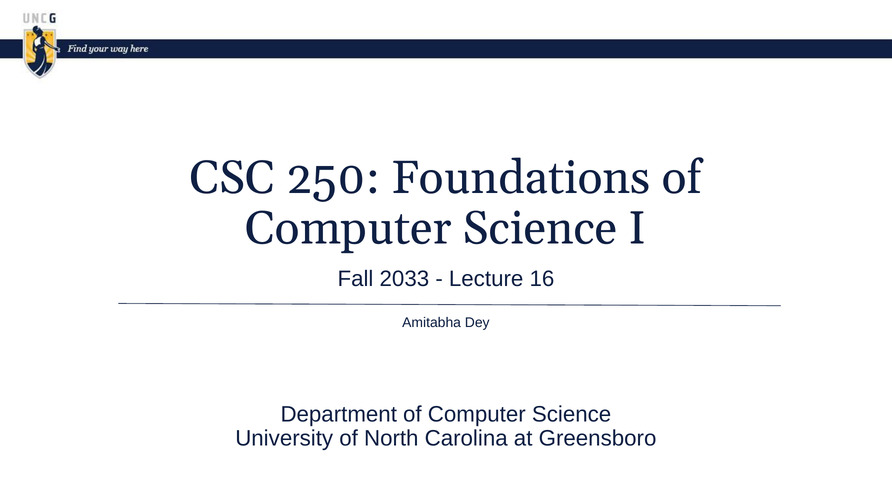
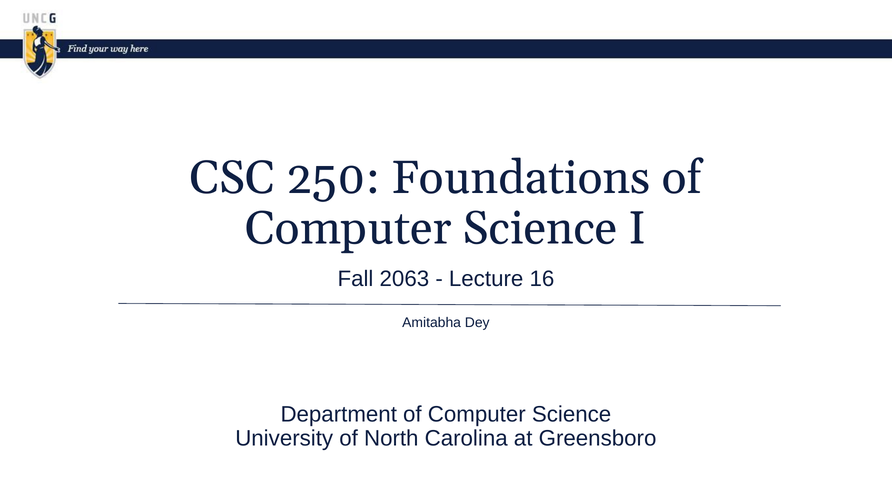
2033: 2033 -> 2063 (404, 279)
